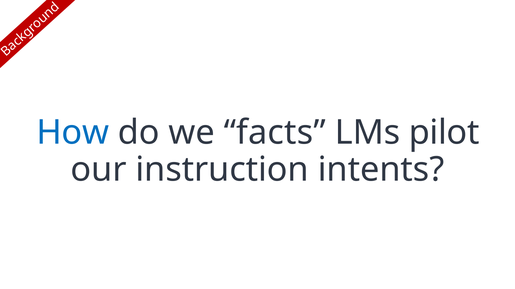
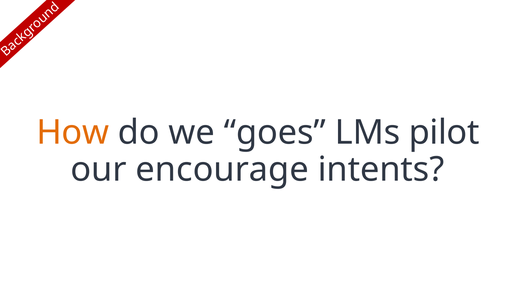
How colour: blue -> orange (73, 133)
facts: facts -> goes (275, 133)
instruction: instruction -> encourage (222, 170)
